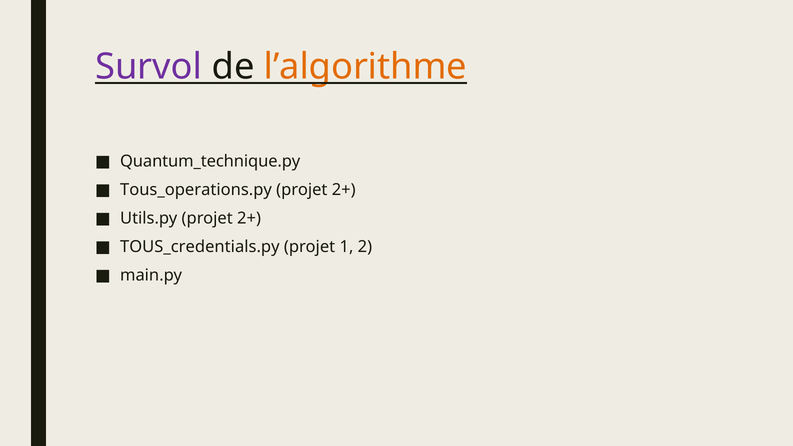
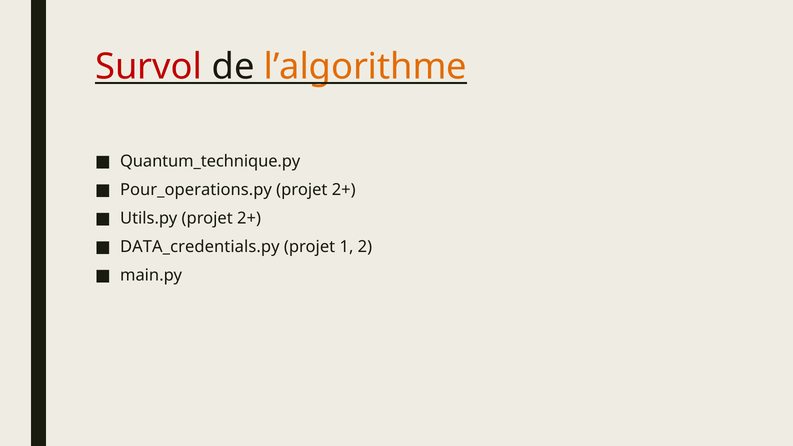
Survol colour: purple -> red (149, 67)
Tous_operations.py: Tous_operations.py -> Pour_operations.py (196, 190)
TOUS_credentials.py: TOUS_credentials.py -> DATA_credentials.py (200, 247)
